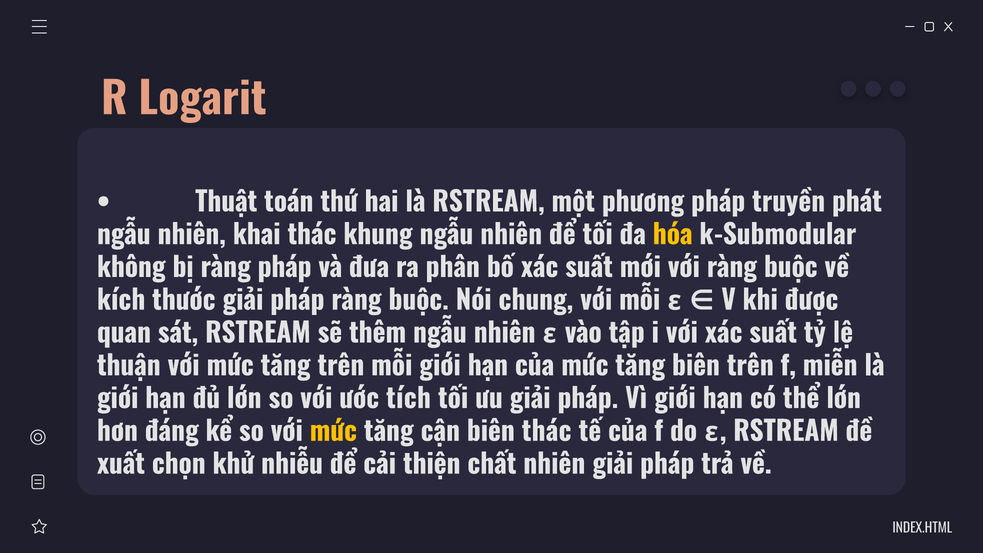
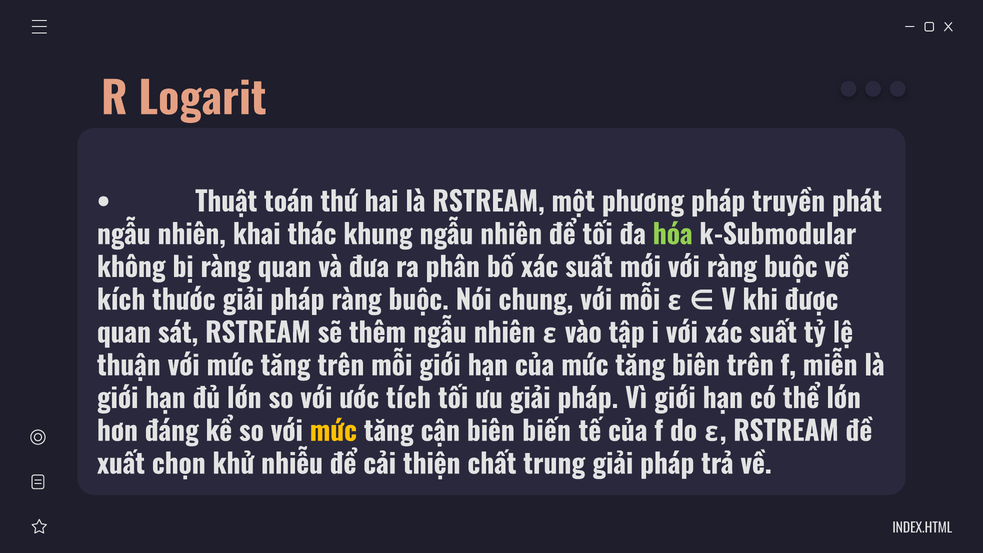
hóa colour: yellow -> light green (673, 235)
ràng pháp: pháp -> quan (285, 268)
biên thác: thác -> biến (547, 432)
chất nhiên: nhiên -> trung (554, 465)
